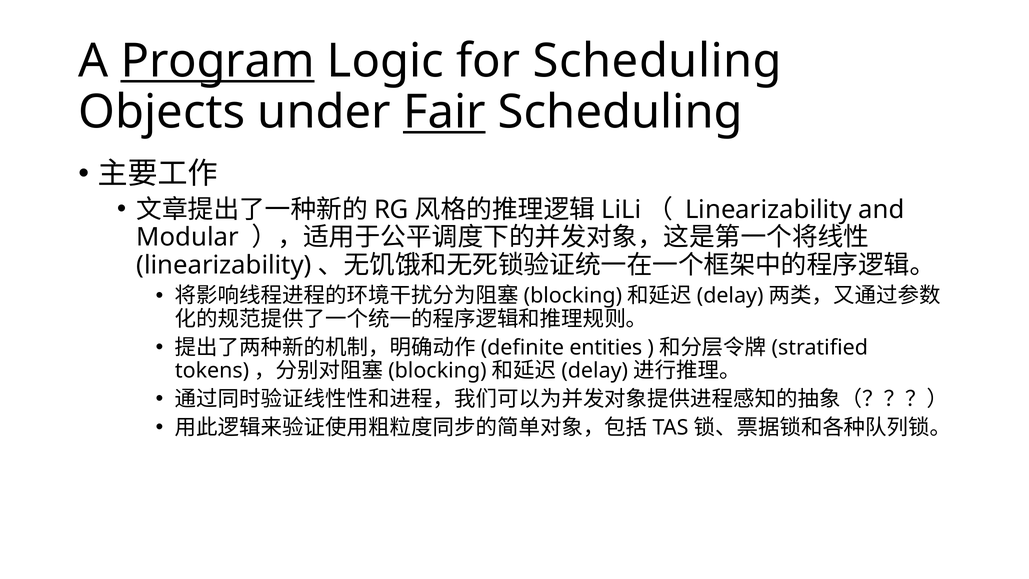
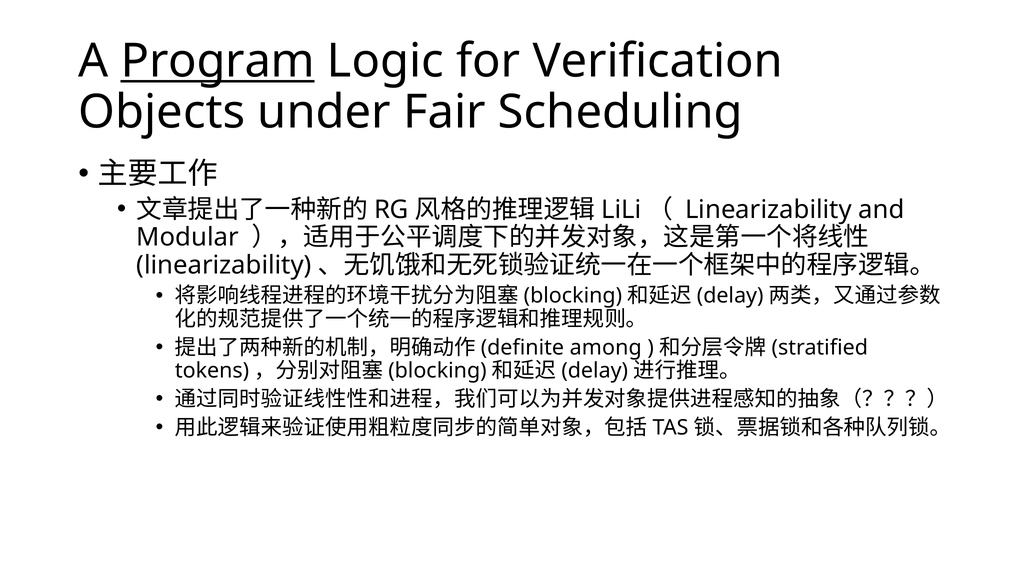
for Scheduling: Scheduling -> Verification (658, 61)
Fair underline: present -> none (444, 112)
entities: entities -> among (606, 347)
